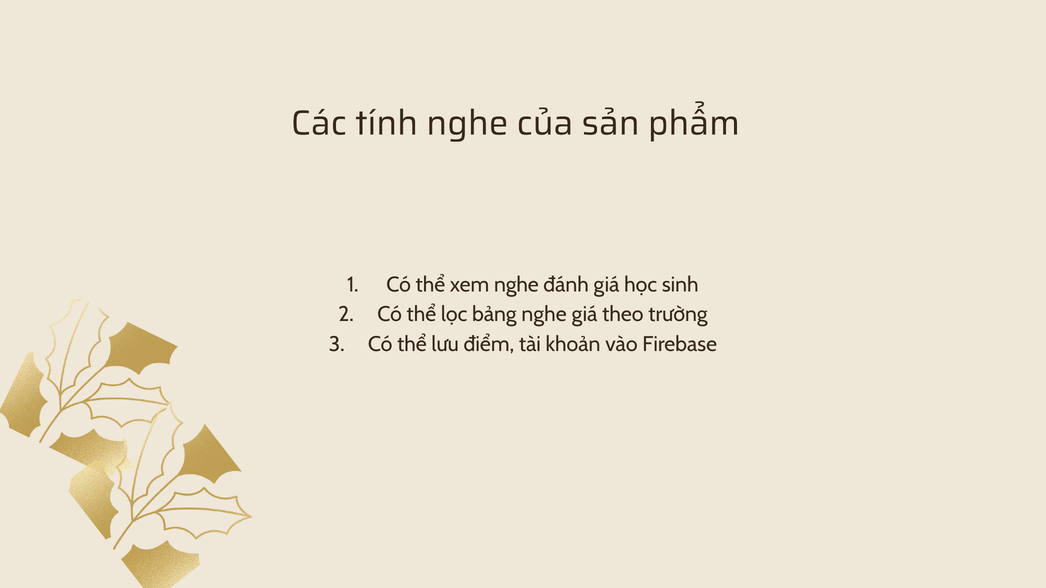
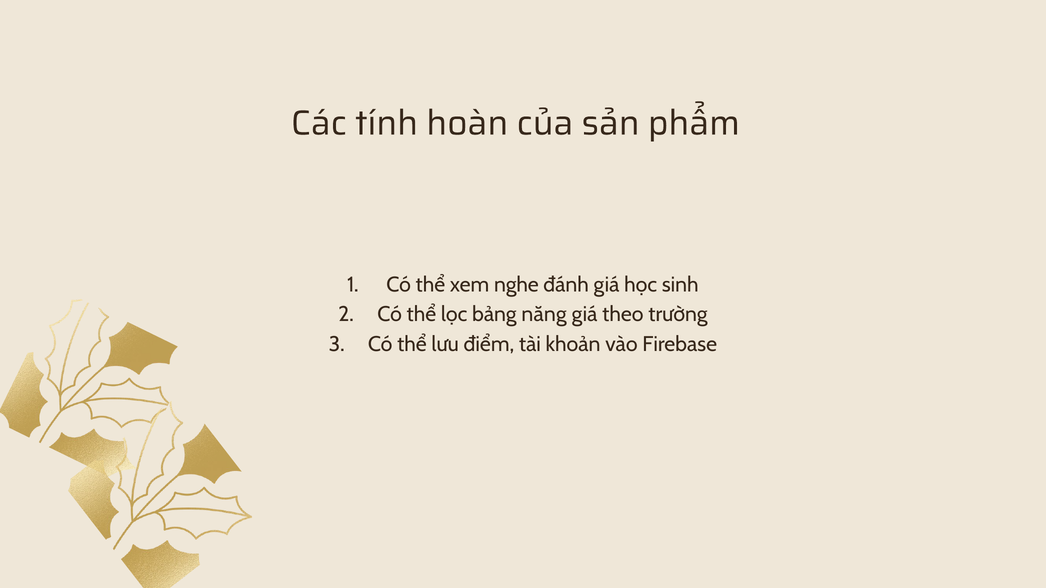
tính nghe: nghe -> hoàn (467, 123)
bảng nghe: nghe -> năng (544, 315)
